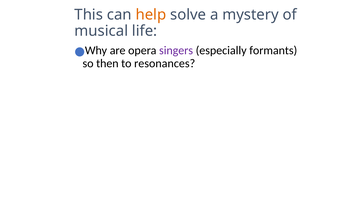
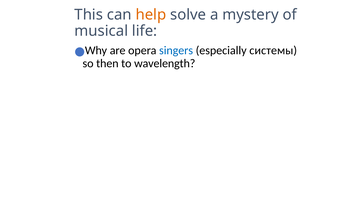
singers colour: purple -> blue (176, 50)
formants: formants -> системы (273, 50)
resonances: resonances -> wavelength (165, 63)
